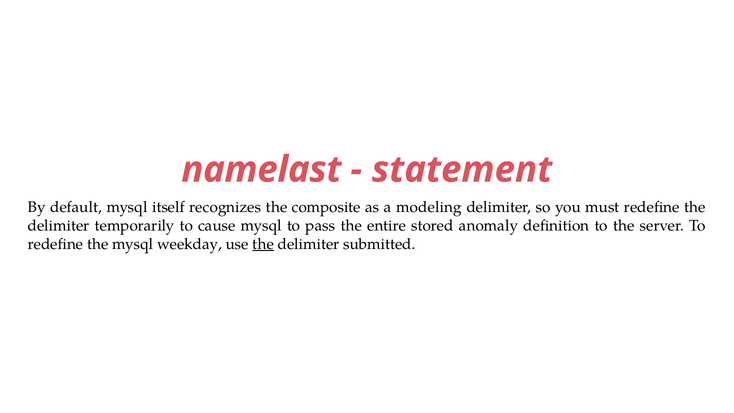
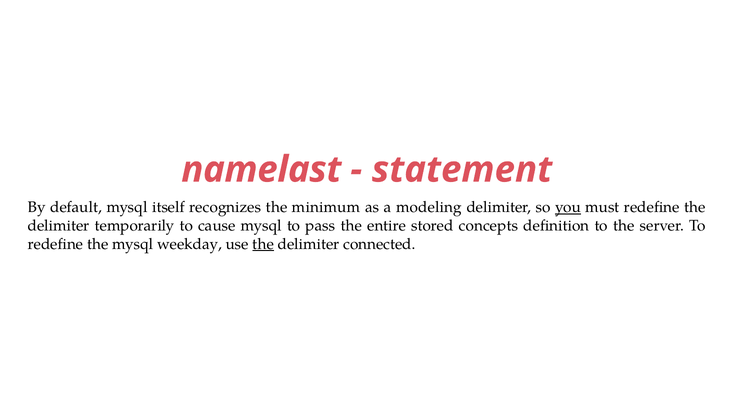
composite: composite -> minimum (326, 207)
you underline: none -> present (568, 207)
anomaly: anomaly -> concepts (489, 226)
submitted: submitted -> connected (379, 244)
